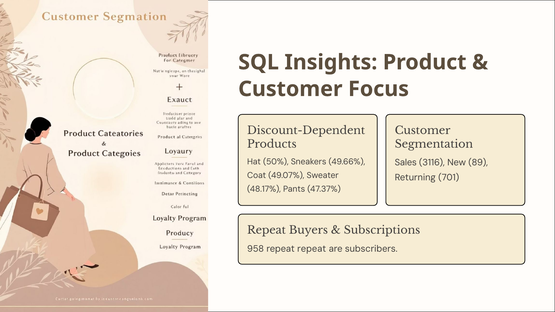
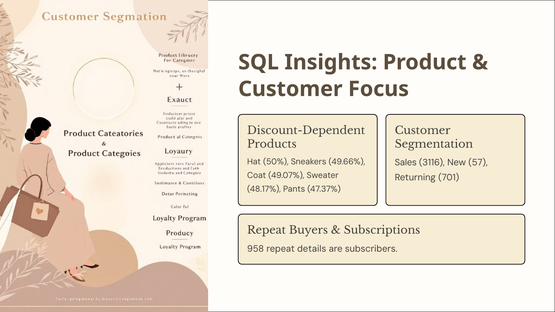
89: 89 -> 57 (478, 163)
repeat repeat: repeat -> details (312, 249)
